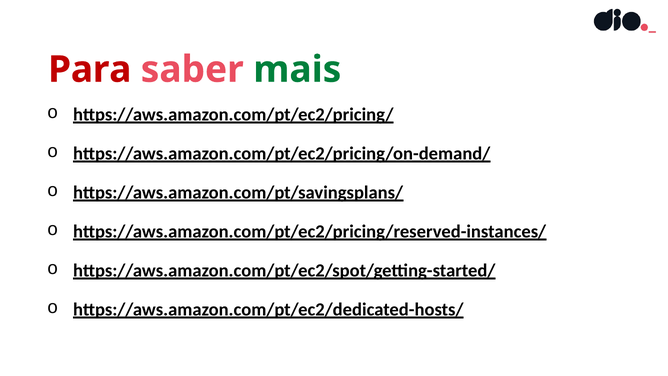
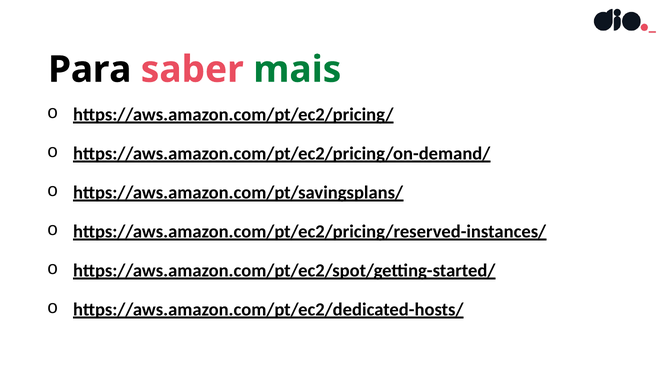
Para colour: red -> black (90, 70)
